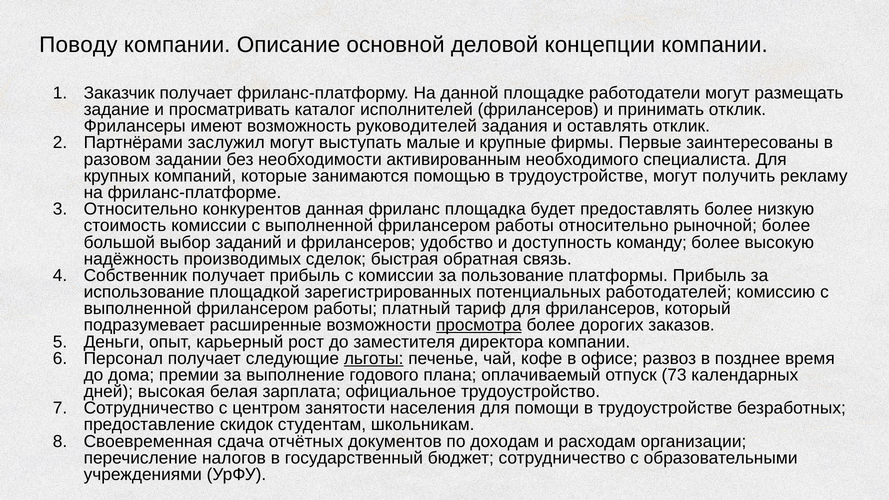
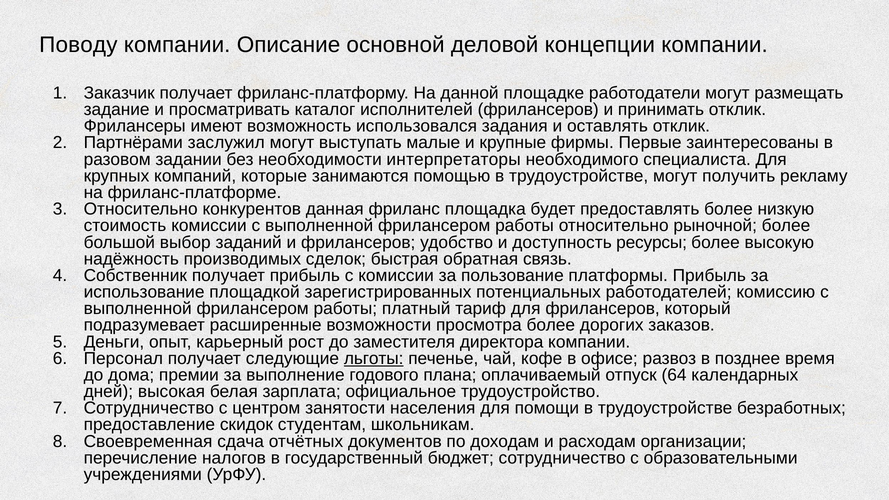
руководителей: руководителей -> использовался (417, 126)
активированным: активированным -> интерпретаторы (454, 159)
команду: команду -> ресурсы (652, 242)
просмотра underline: present -> none (479, 325)
73: 73 -> 64 (674, 375)
